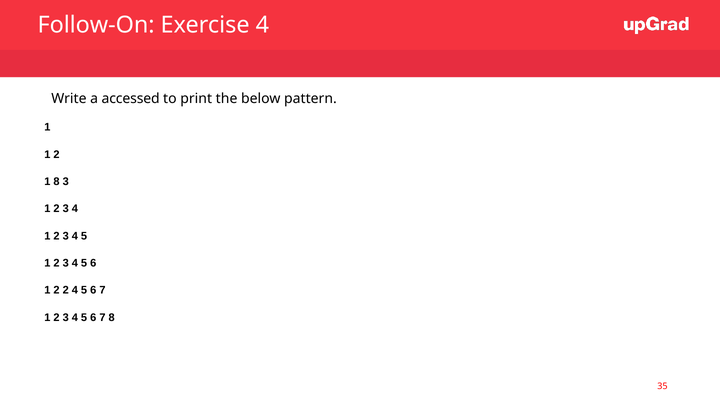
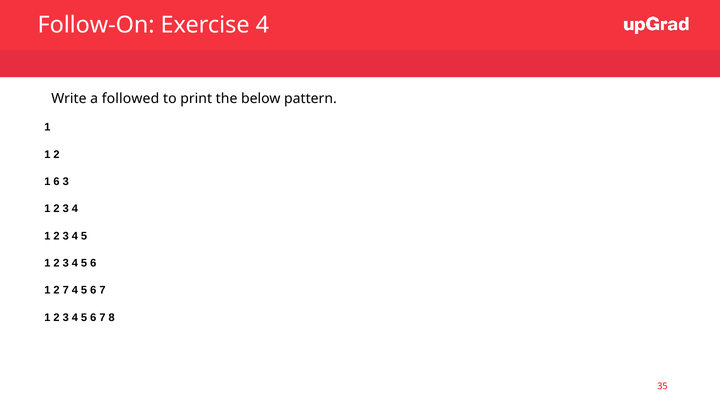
accessed: accessed -> followed (131, 99)
1 8: 8 -> 6 (56, 182)
2 2: 2 -> 7 (66, 290)
